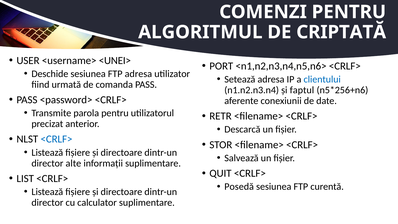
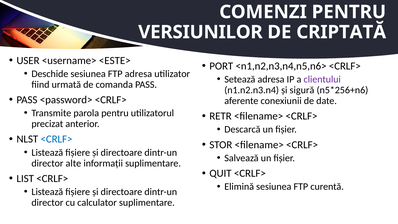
ALGORITMUL: ALGORITMUL -> VERSIUNILOR (200, 32)
<UNEI>: <UNEI> -> <ESTE> (115, 60)
clientului colour: blue -> purple (322, 79)
faptul: faptul -> sigură (302, 90)
Posedă: Posedă -> Elimină (239, 187)
